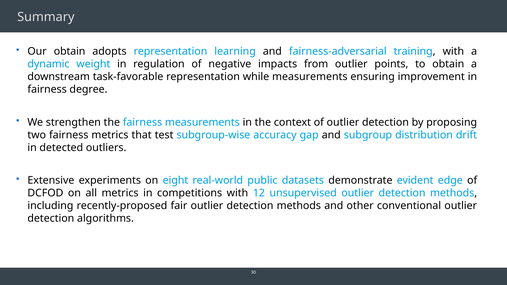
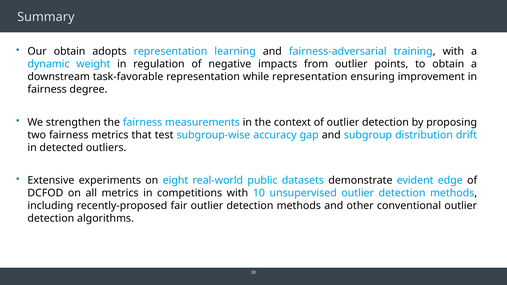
while measurements: measurements -> representation (310, 77)
12: 12 -> 10 (259, 193)
